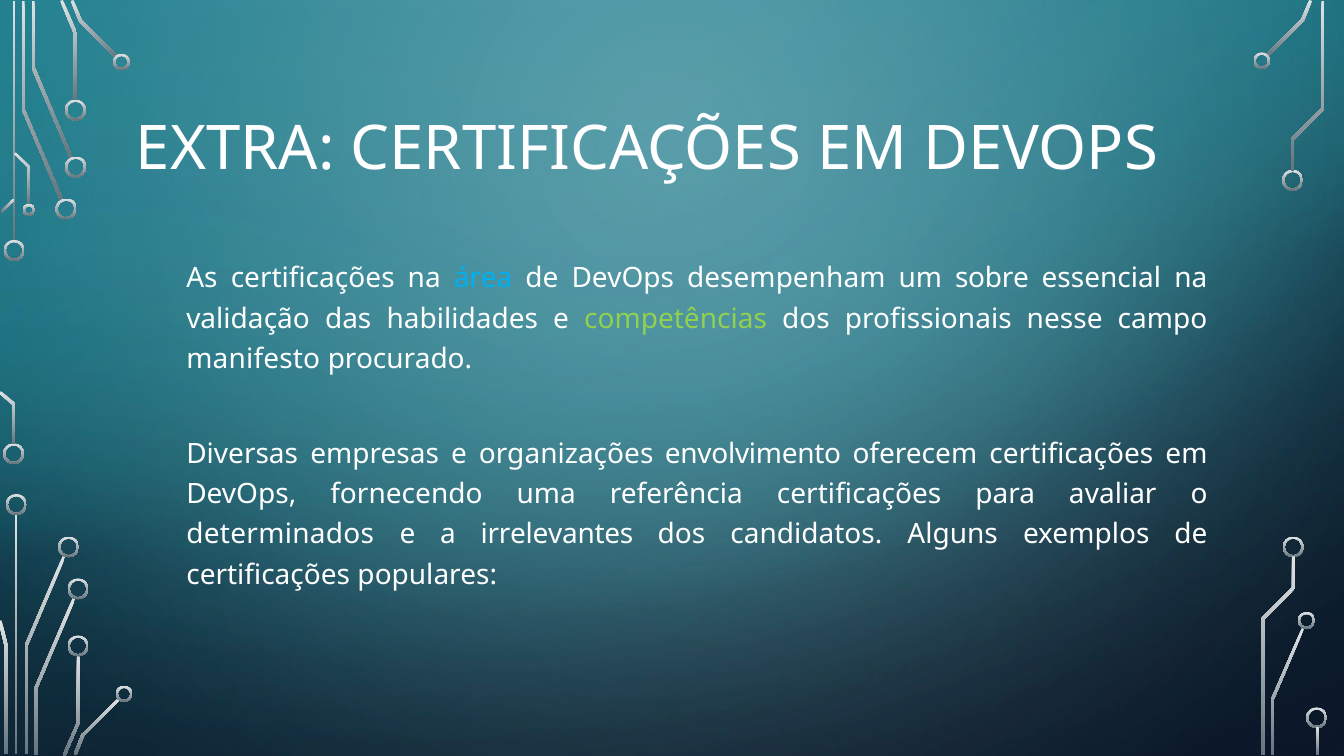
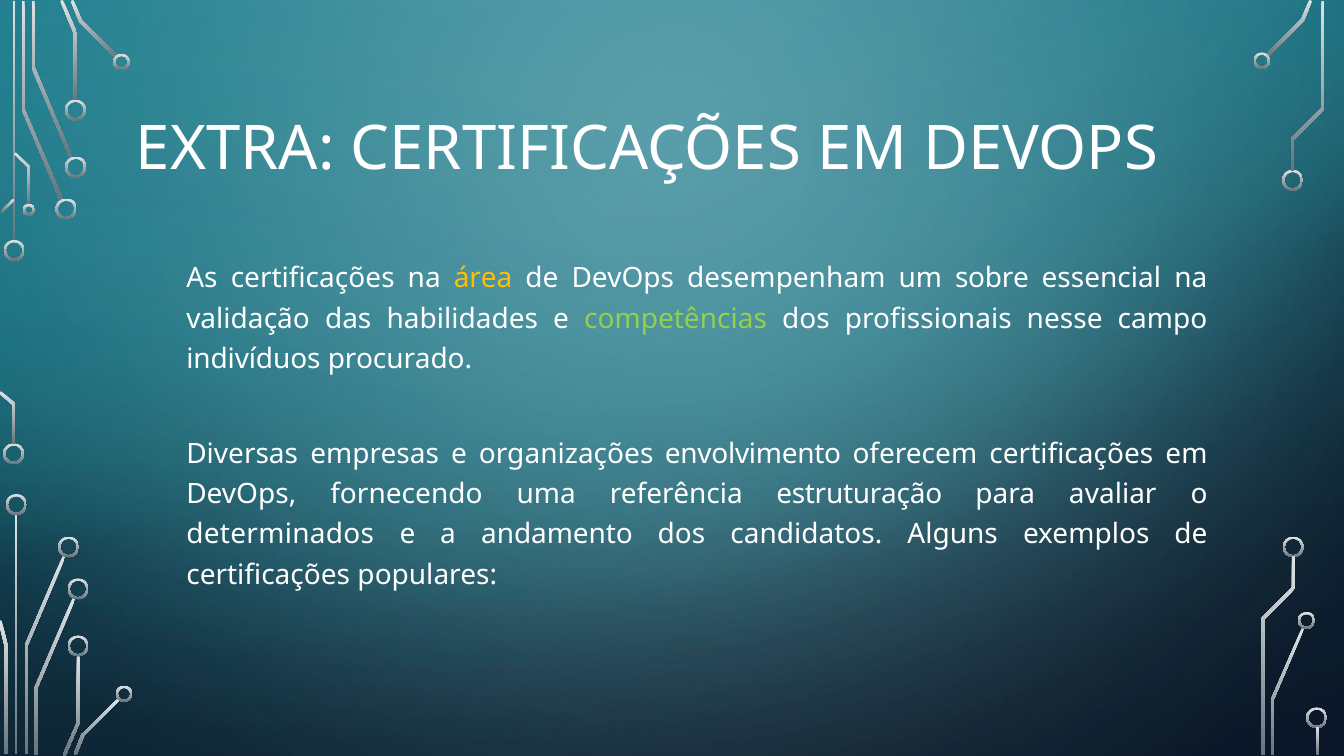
área colour: light blue -> yellow (483, 279)
manifesto: manifesto -> indivíduos (253, 359)
referência certificações: certificações -> estruturação (859, 494)
irrelevantes: irrelevantes -> andamento (557, 535)
